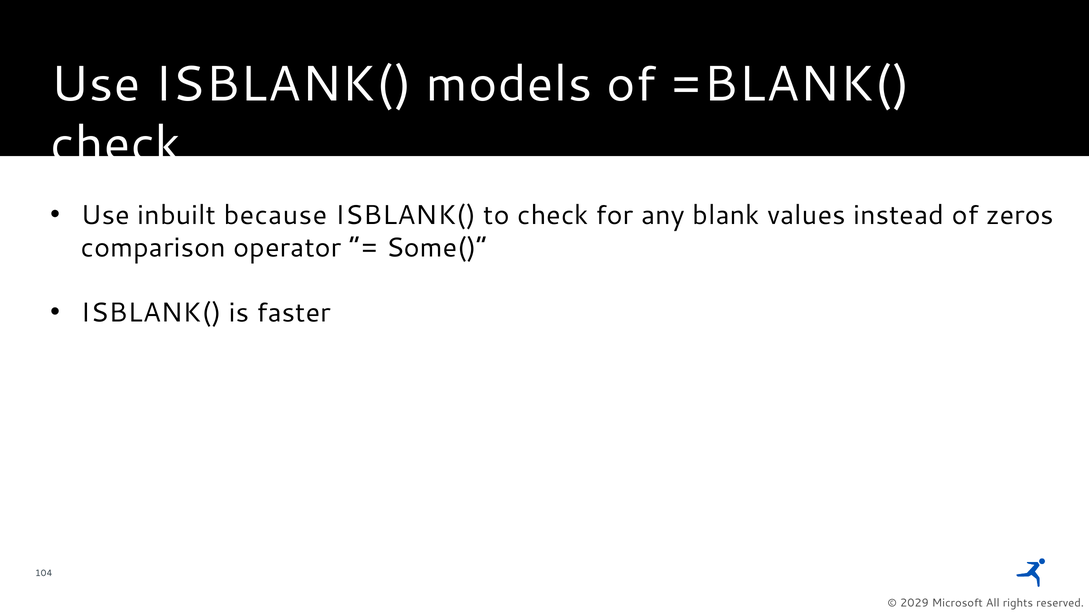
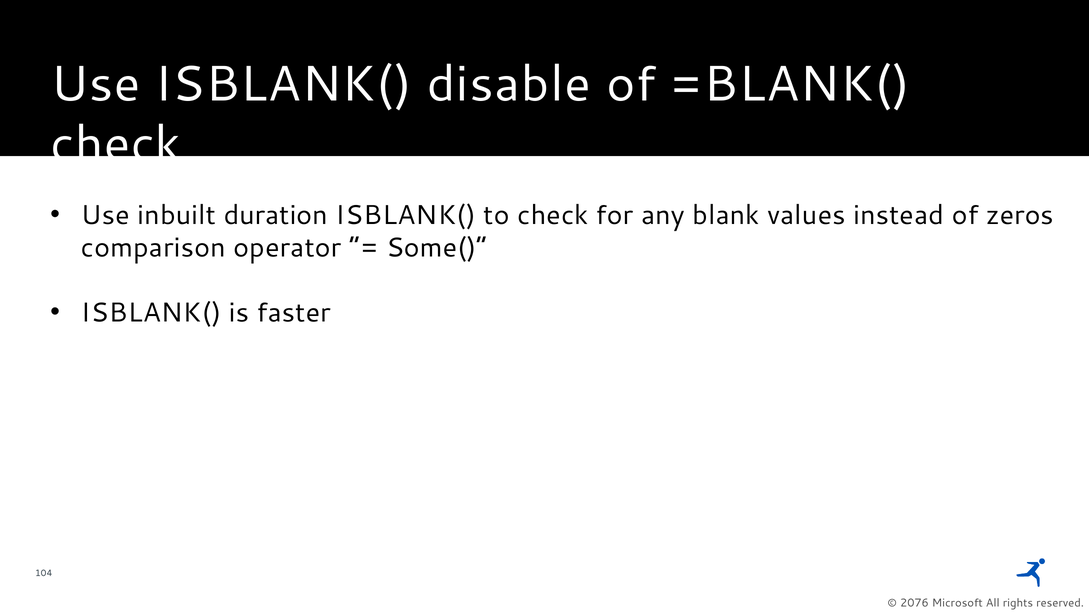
models: models -> disable (509, 84)
because: because -> duration (276, 215)
2029: 2029 -> 2076 (914, 603)
